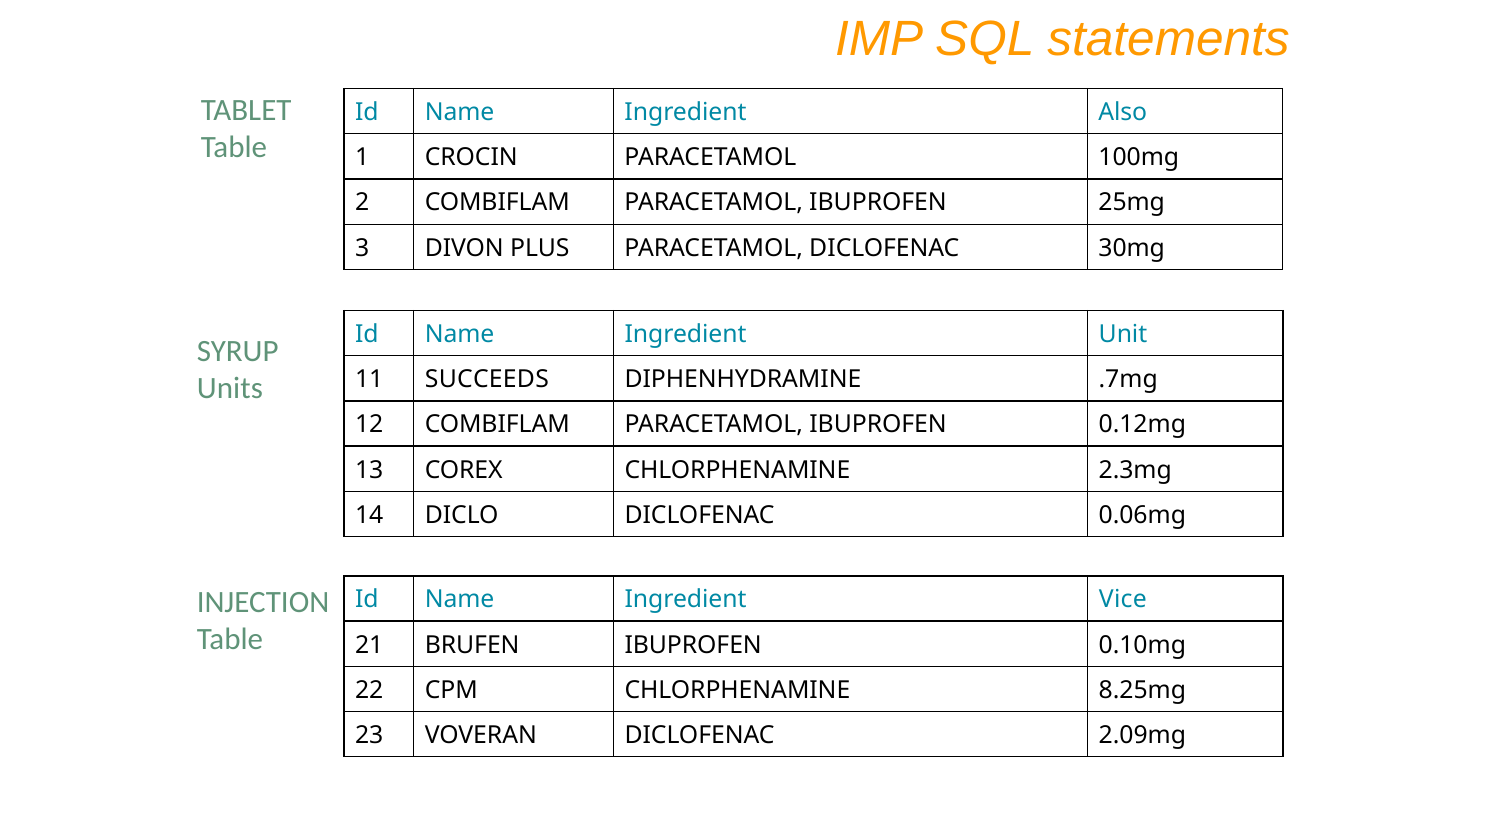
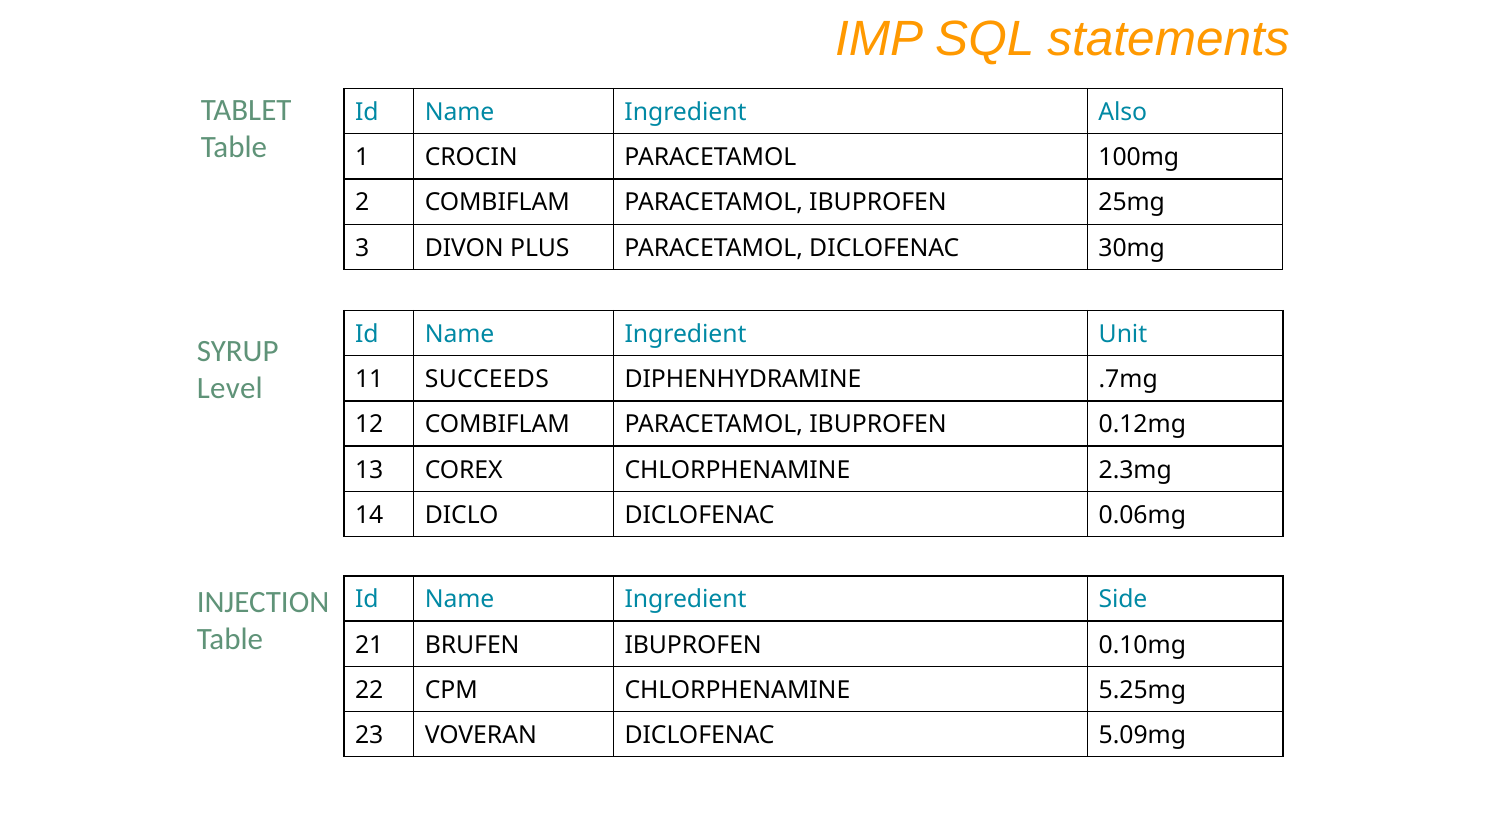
Units: Units -> Level (230, 388)
Vice: Vice -> Side (1123, 600)
8.25mg: 8.25mg -> 5.25mg (1142, 690)
2.09mg: 2.09mg -> 5.09mg (1142, 736)
